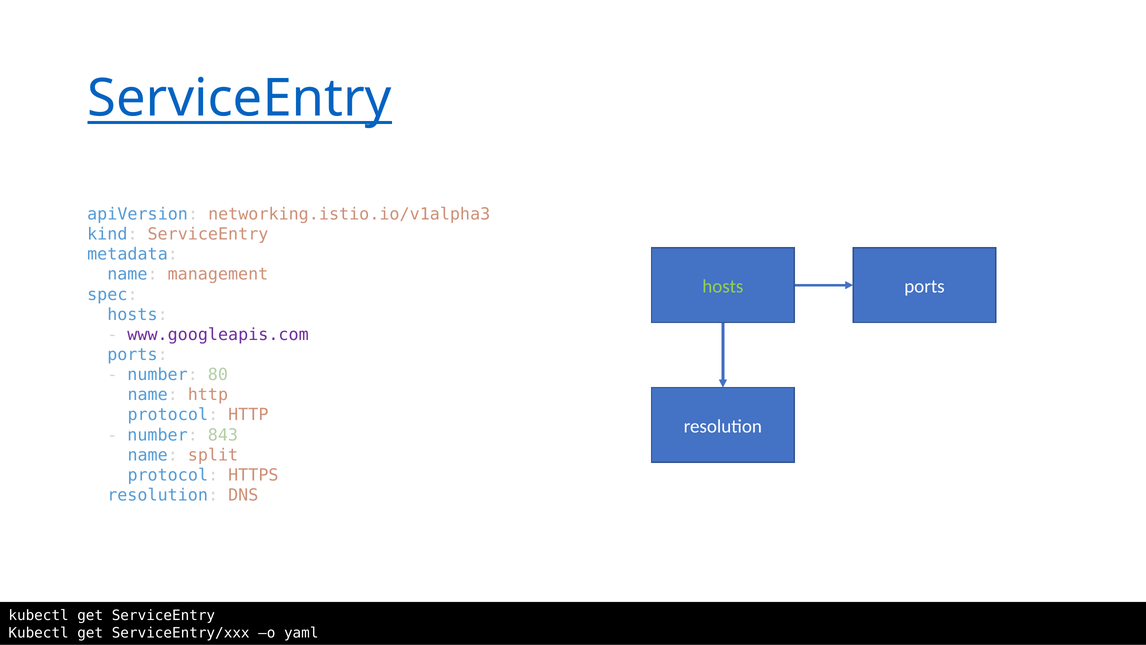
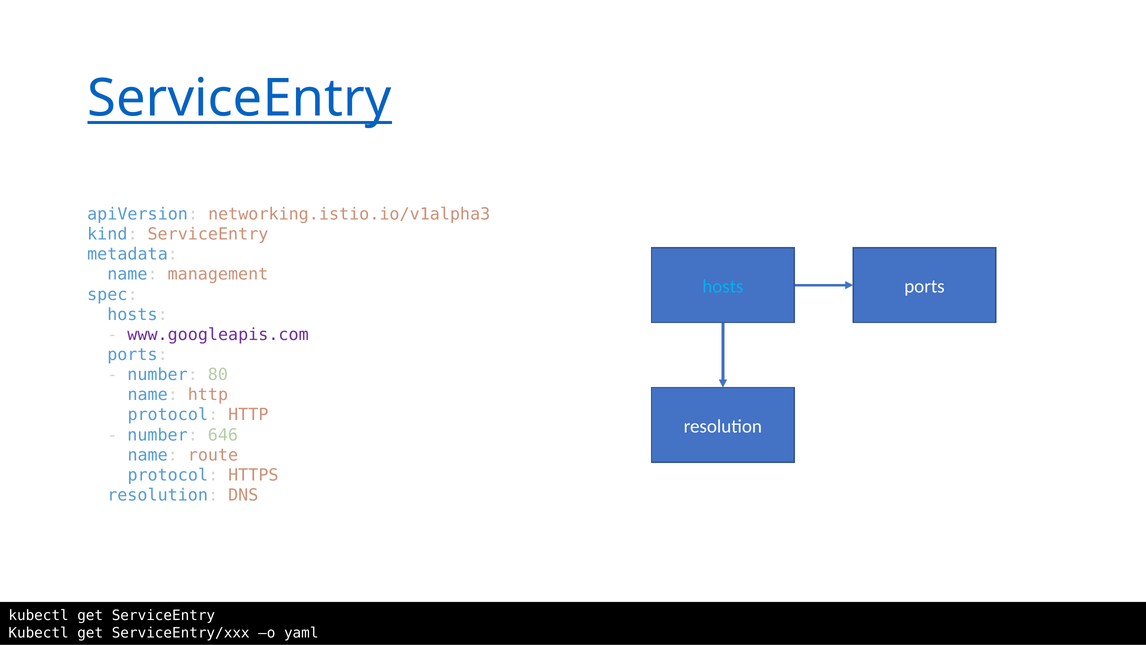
hosts colour: light green -> light blue (723, 286)
843: 843 -> 646 (223, 435)
split: split -> route (213, 455)
